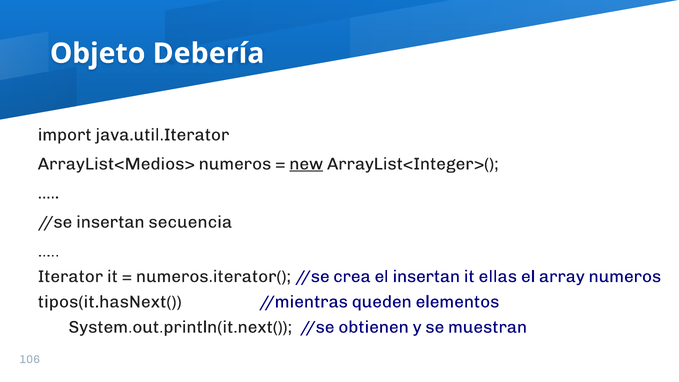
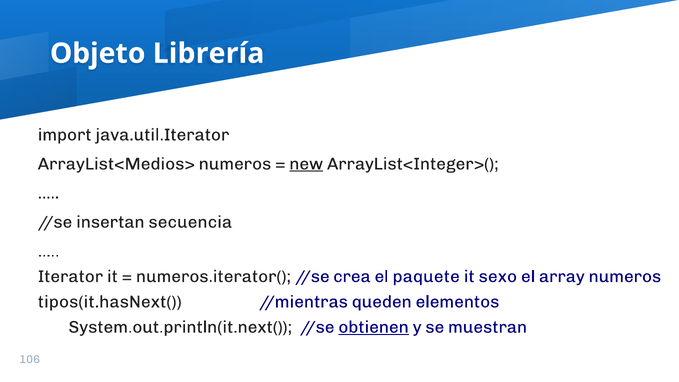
Debería: Debería -> Librería (209, 53)
el insertan: insertan -> paquete (426, 276)
ellas: ellas -> sexo (498, 276)
obtienen underline: none -> present (374, 327)
